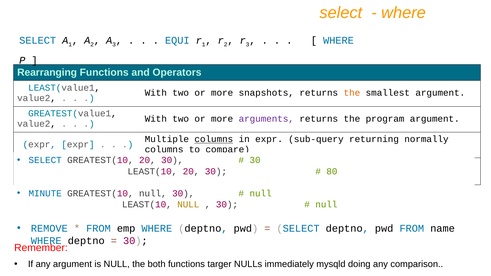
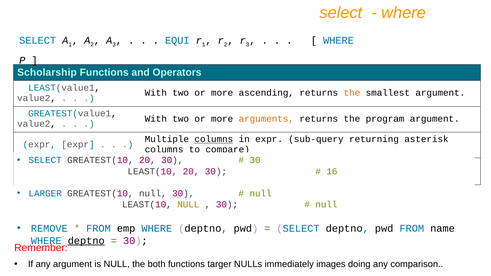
Rearranging: Rearranging -> Scholarship (47, 72)
snapshots: snapshots -> ascending (266, 93)
arguments colour: purple -> orange (266, 119)
normally: normally -> asterisk (426, 139)
80: 80 -> 16 (332, 171)
MINUTE: MINUTE -> LARGER (45, 194)
deptno underline: none -> present (86, 241)
mysqld: mysqld -> images (331, 264)
